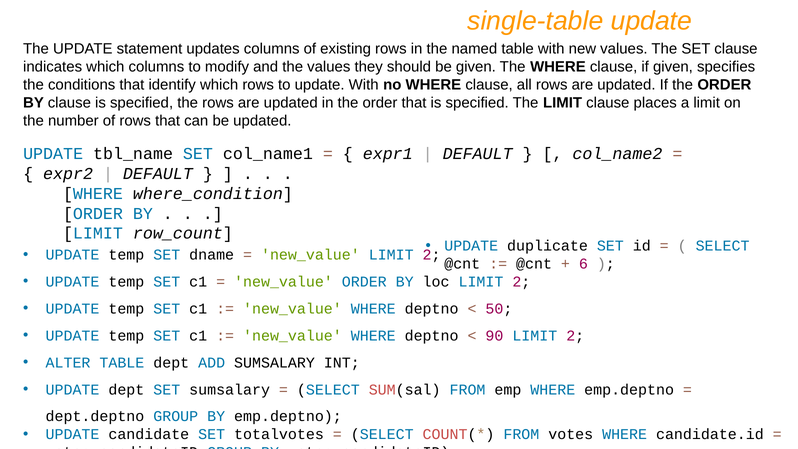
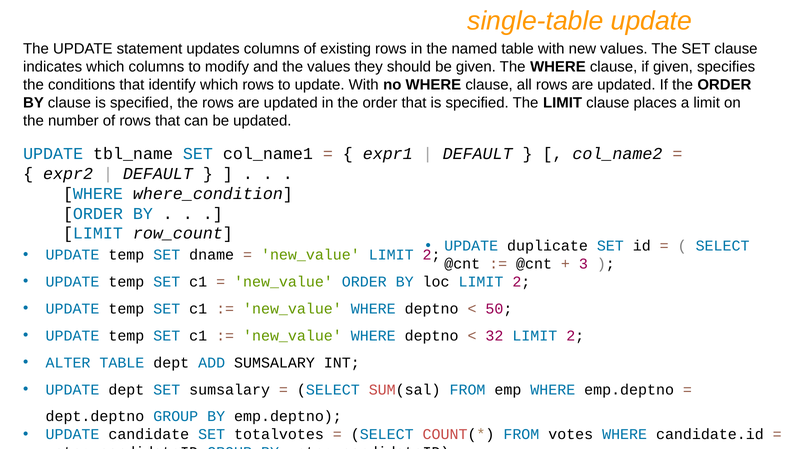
6: 6 -> 3 (583, 264)
90: 90 -> 32 (494, 336)
